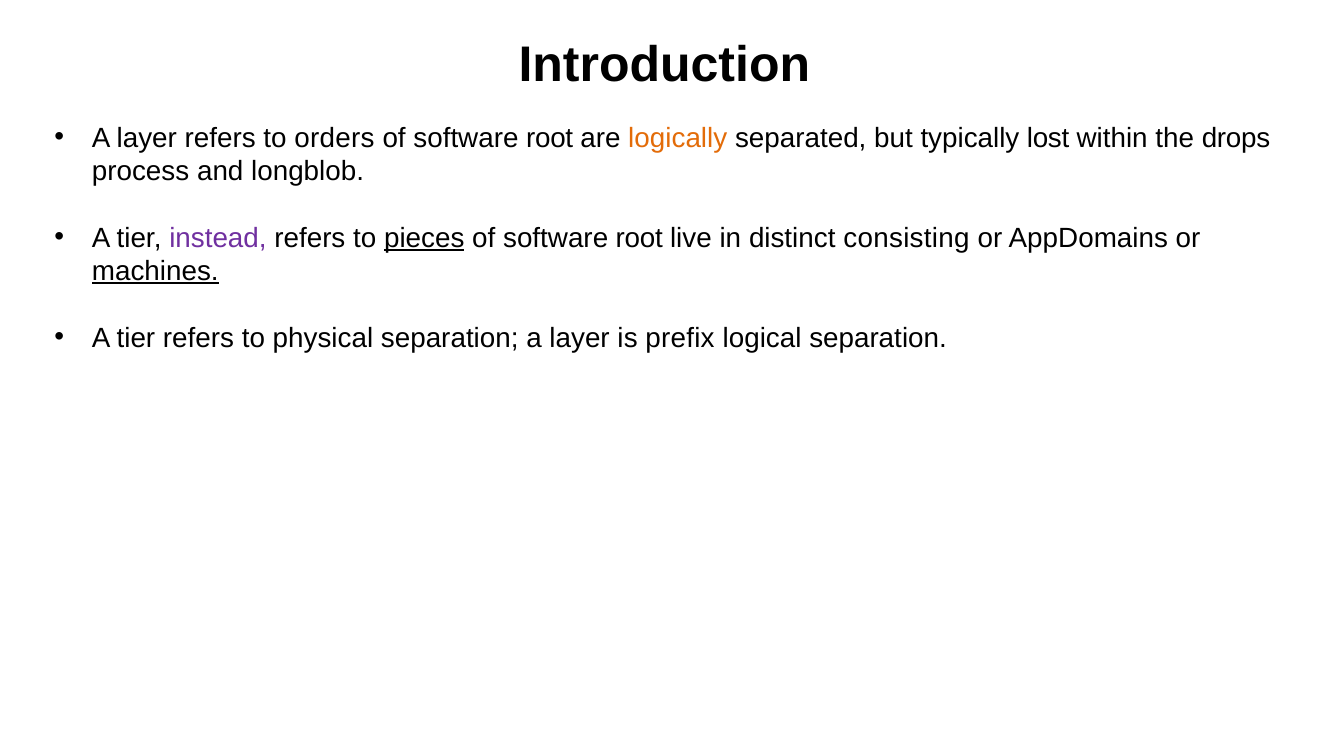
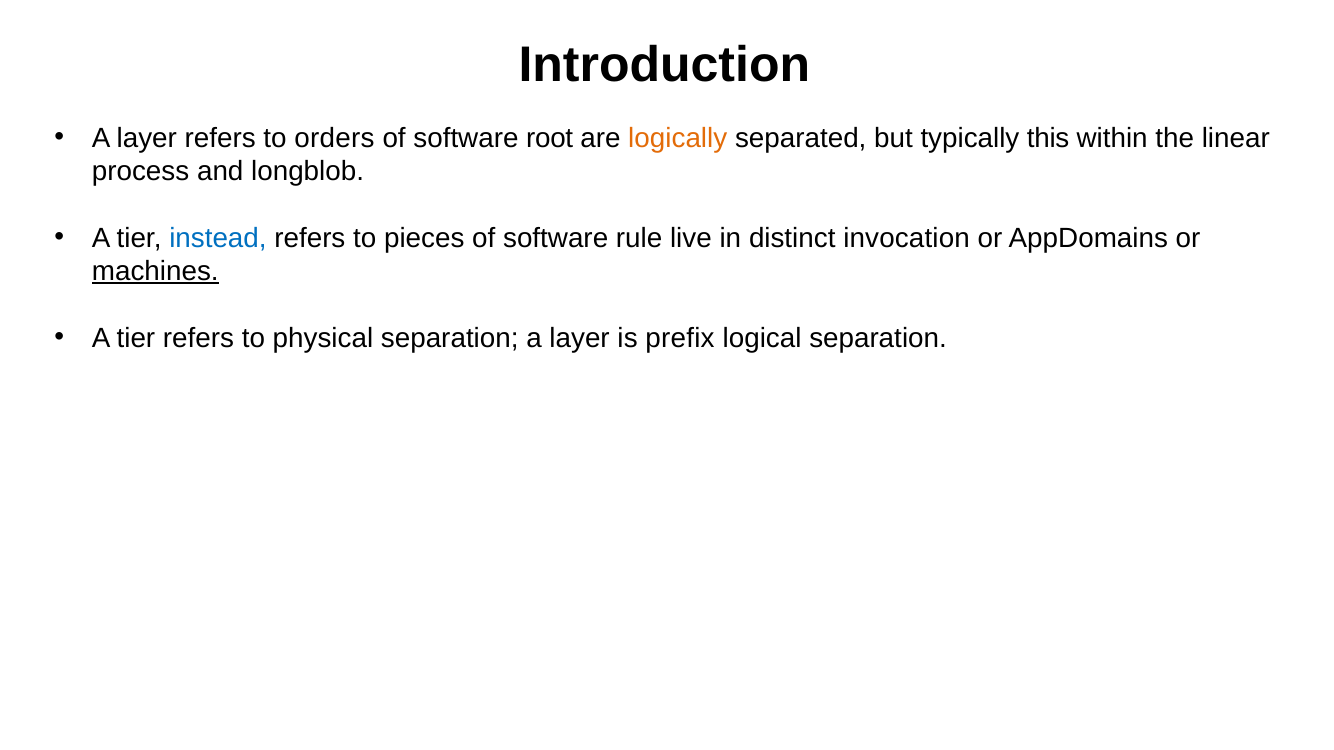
lost: lost -> this (1048, 138)
drops: drops -> linear (1236, 138)
instead colour: purple -> blue (218, 238)
pieces underline: present -> none (424, 238)
root: root -> rule (639, 238)
consisting: consisting -> invocation (907, 238)
